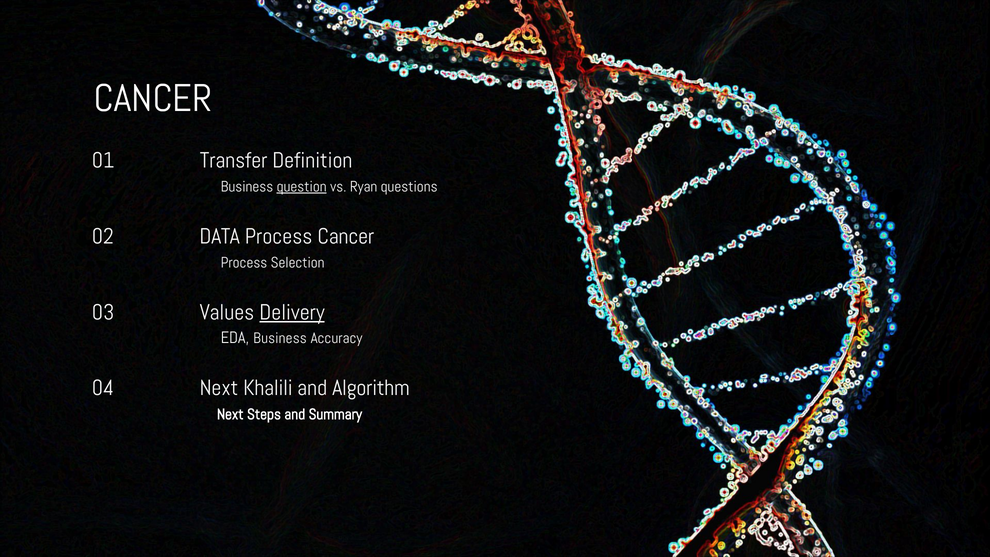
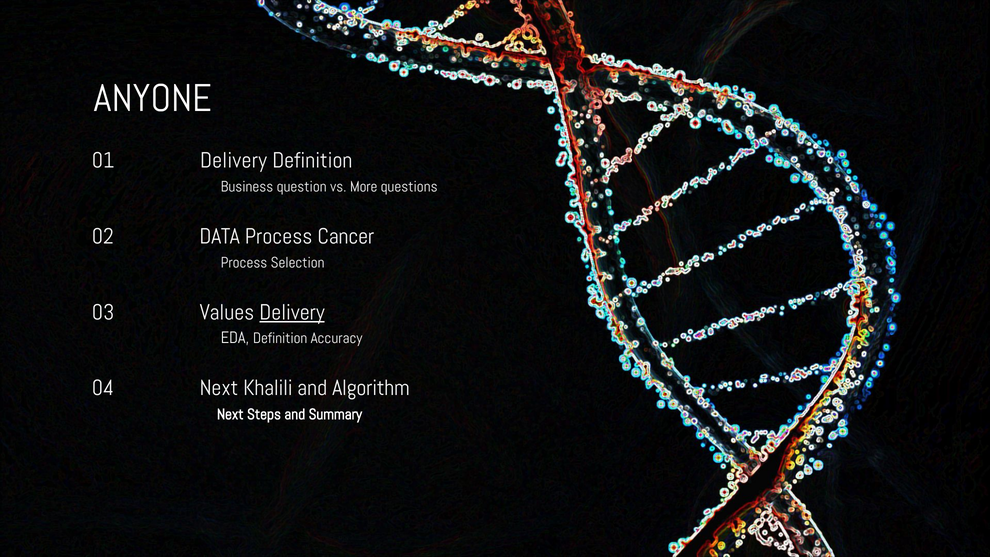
CANCER: CANCER -> ANYONE (153, 98)
01 Transfer: Transfer -> Delivery (233, 161)
question underline: present -> none (302, 187)
Ryan: Ryan -> More (364, 187)
EDA Business: Business -> Definition (280, 338)
